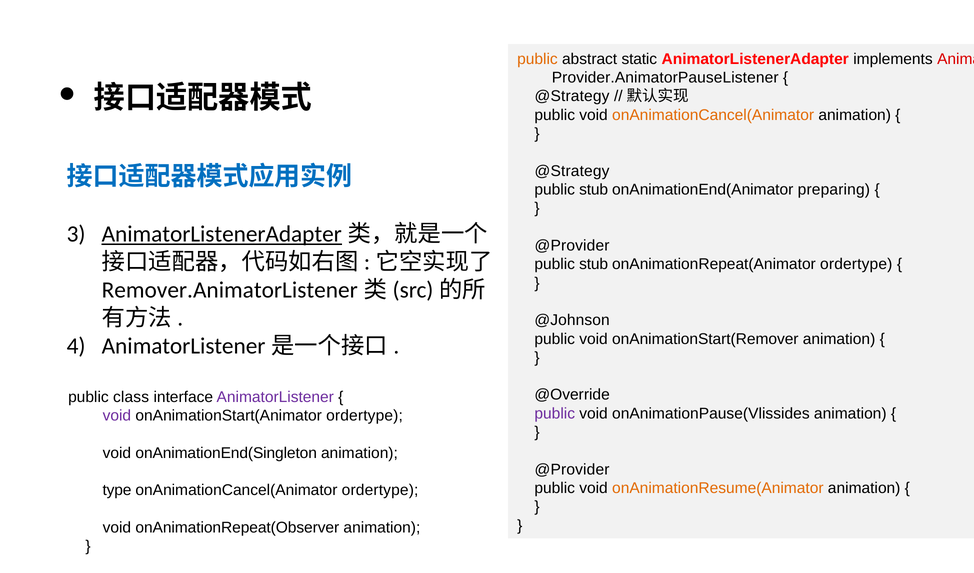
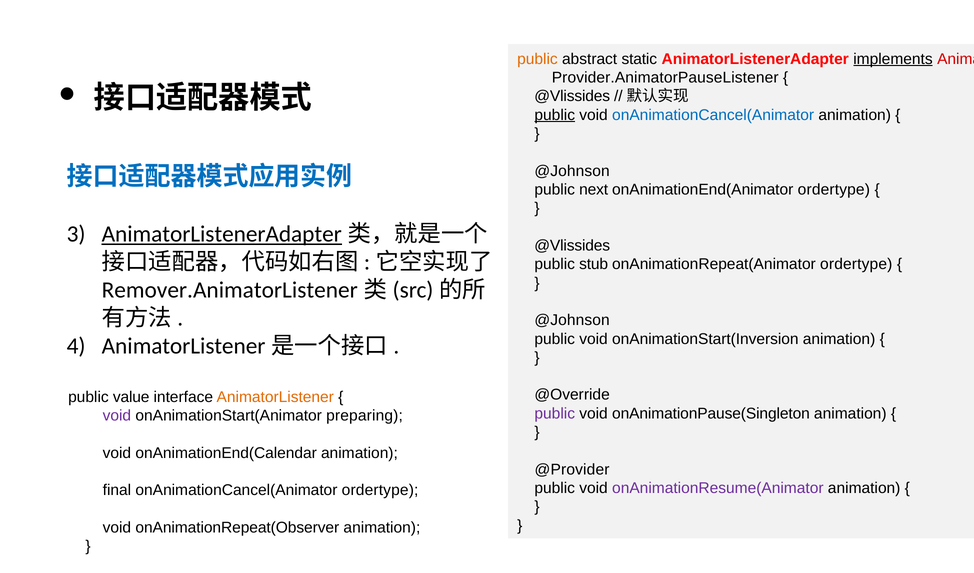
implements underline: none -> present (893, 59)
@Strategy: @Strategy -> @Vlissides (572, 96)
public underline: none -> present (555, 115)
onAnimationCancel(Animator colour: orange -> blue (713, 115)
@Strategy: @Strategy -> @Johnson (572, 171)
stub: stub -> next (594, 190)
onAnimationEnd(Animator preparing: preparing -> ordertype (834, 190)
@Provider: @Provider -> @Vlissides (572, 246)
onAnimationStart(Remover: onAnimationStart(Remover -> onAnimationStart(Inversion (705, 339)
class: class -> value (131, 397)
AnimatorListener colour: purple -> orange (275, 397)
onAnimationPause(Vlissides: onAnimationPause(Vlissides -> onAnimationPause(Singleton (711, 414)
onAnimationStart(Animator ordertype: ordertype -> preparing (365, 416)
onAnimationEnd(Singleton: onAnimationEnd(Singleton -> onAnimationEnd(Calendar (226, 453)
onAnimationResume(Animator colour: orange -> purple (718, 488)
type: type -> final (117, 491)
